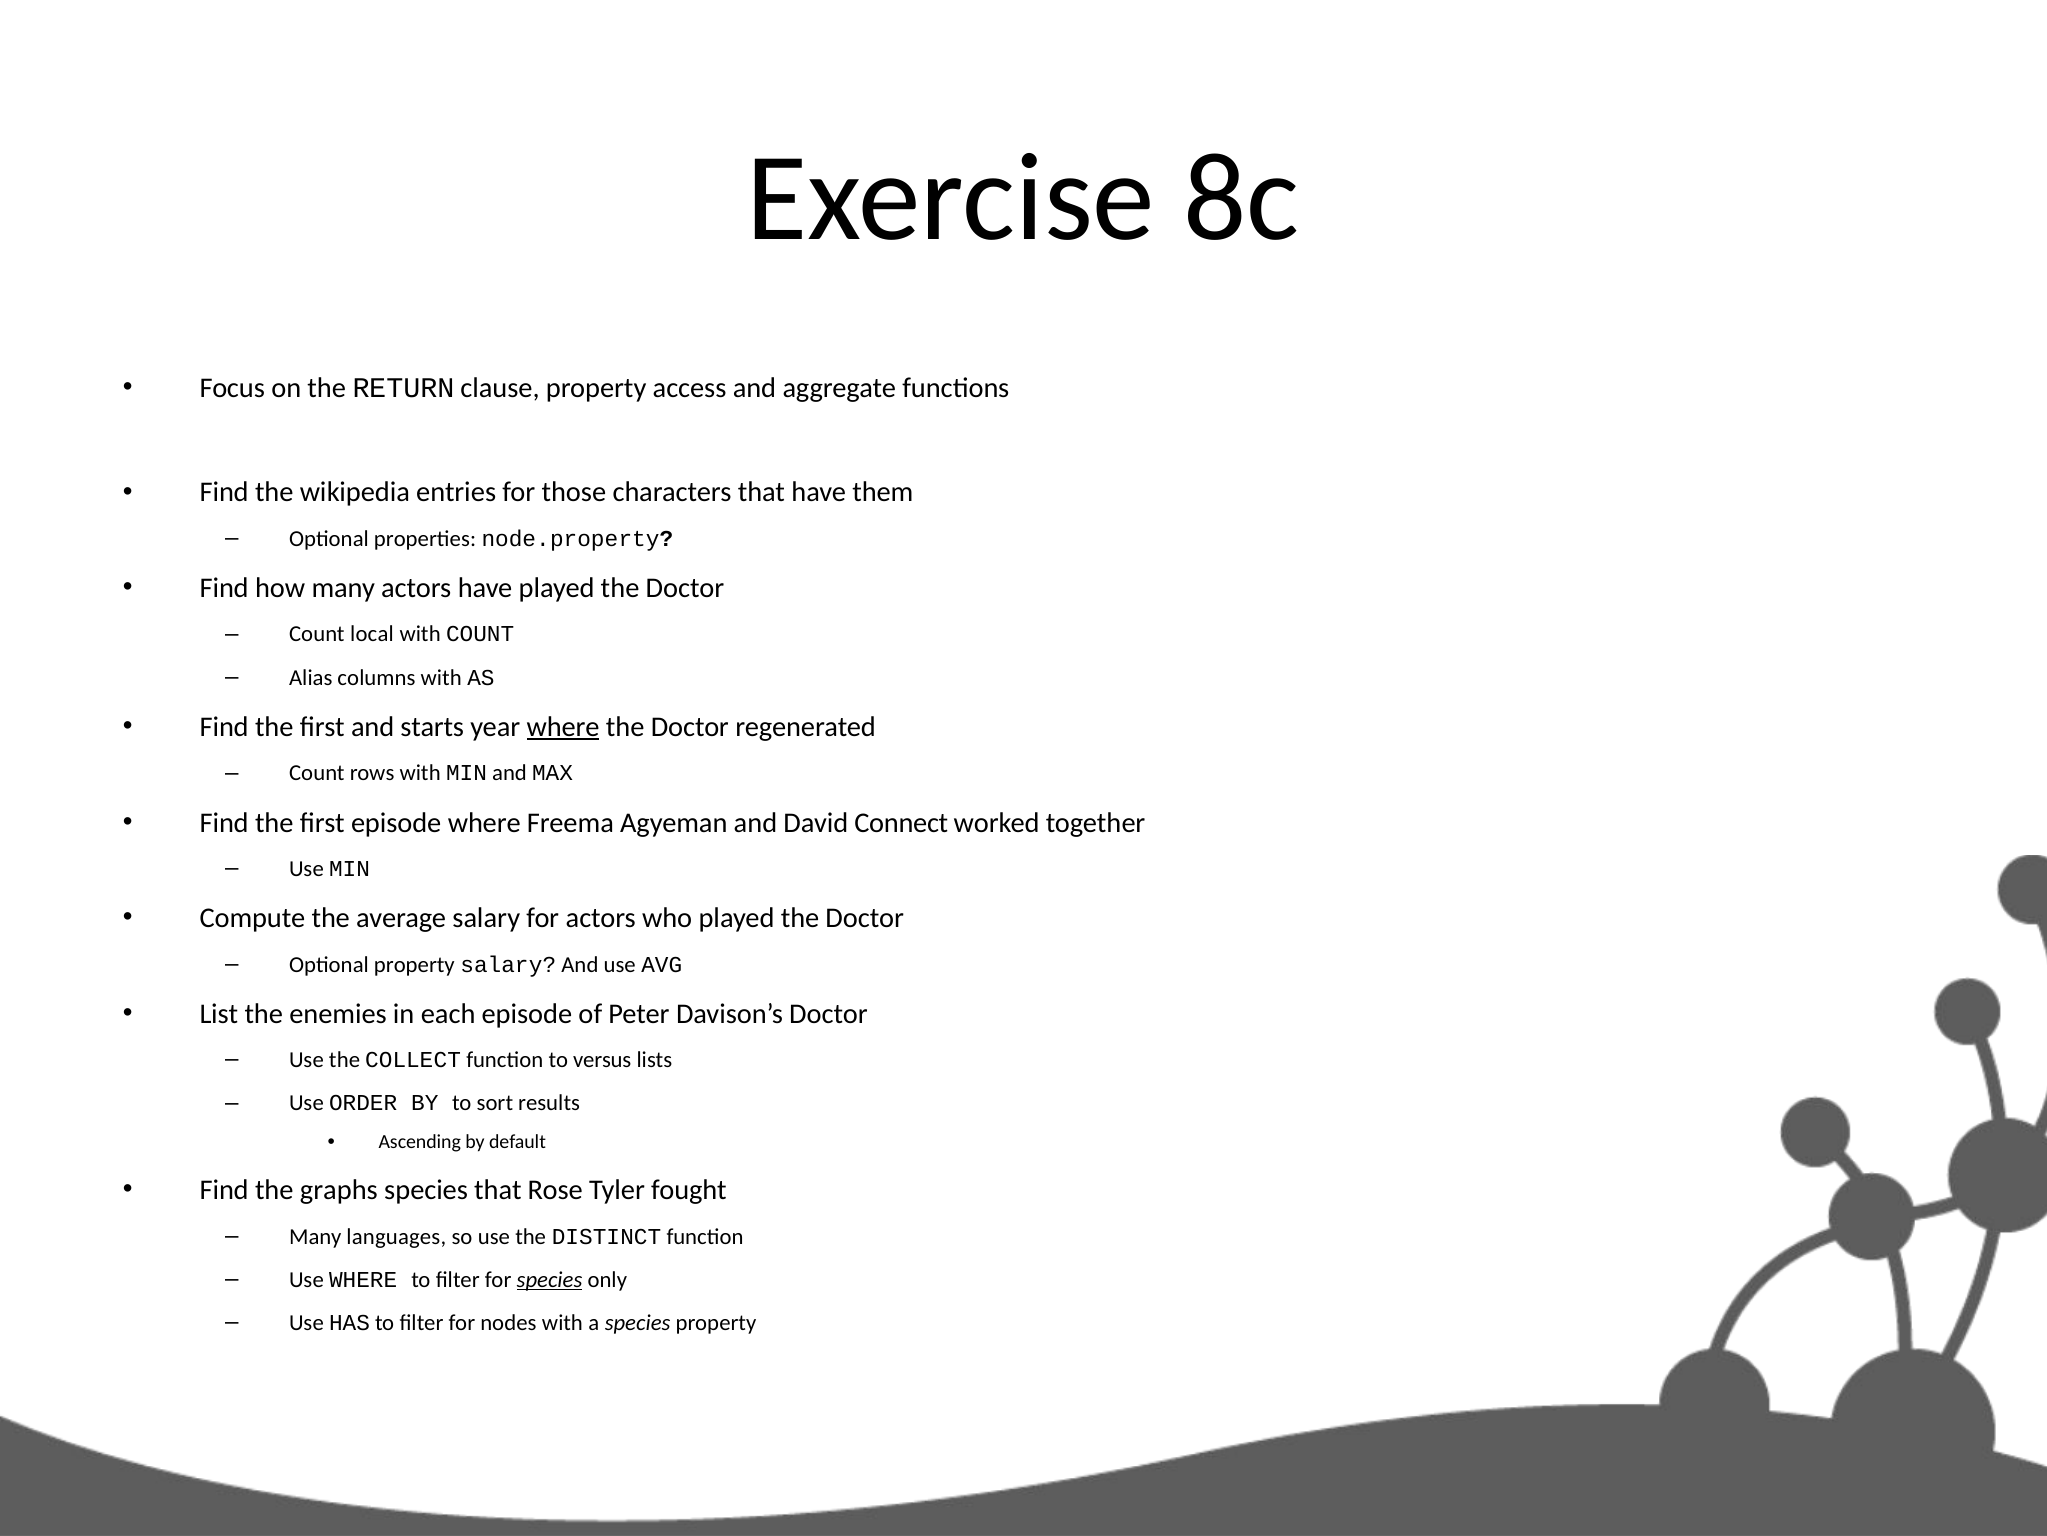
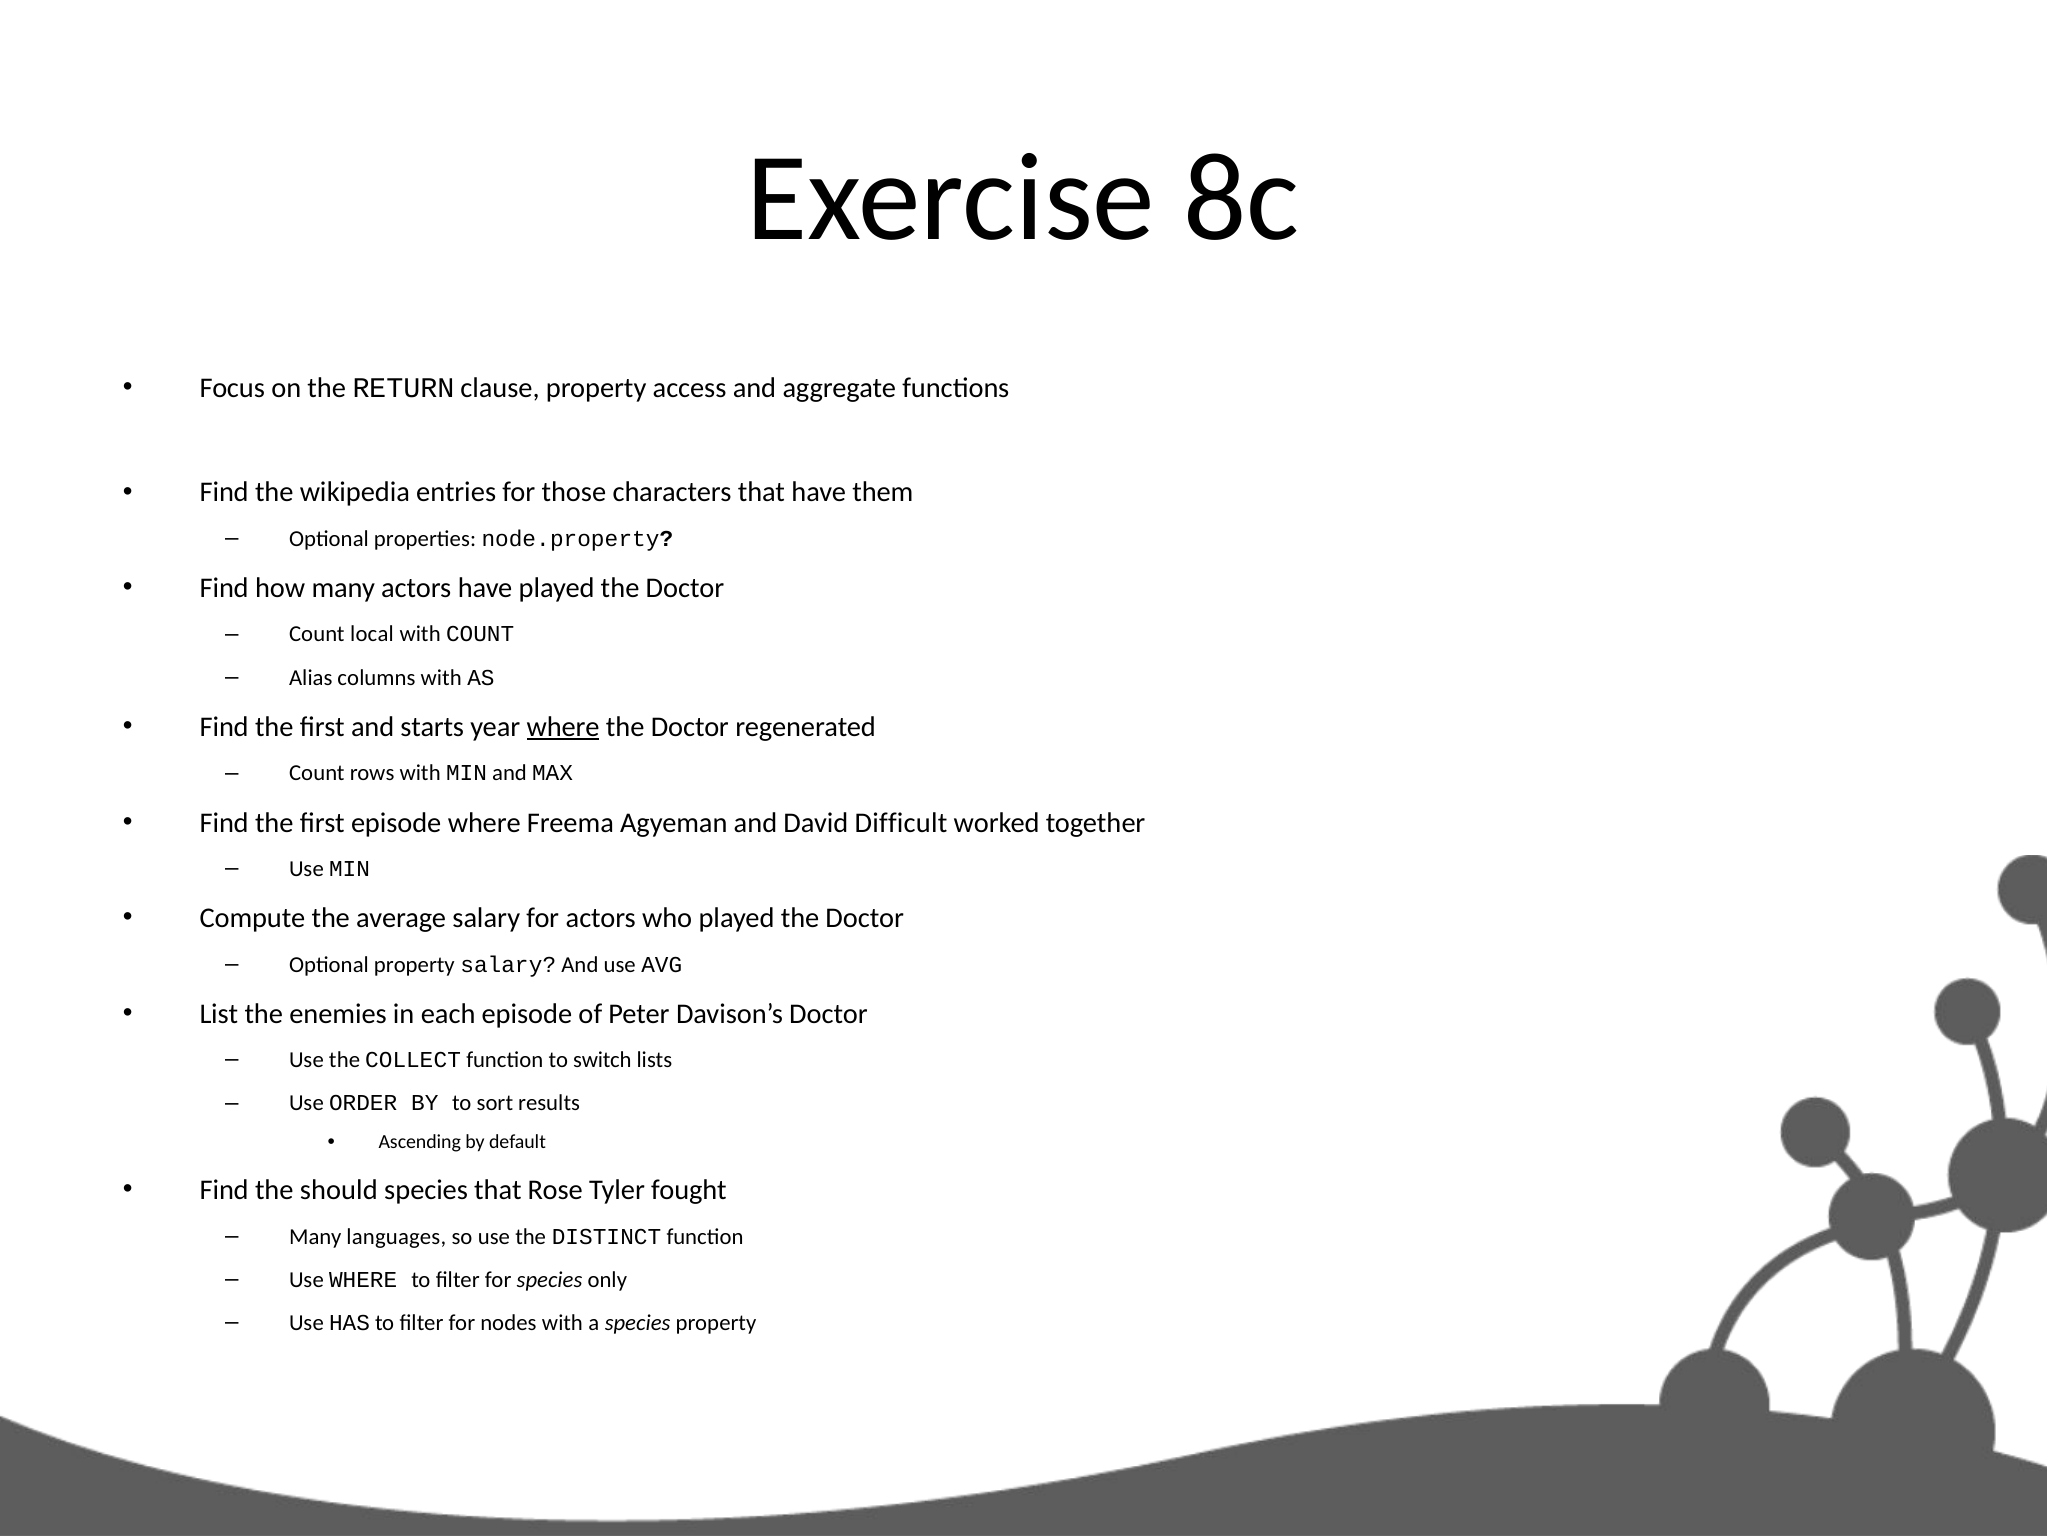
Connect: Connect -> Difficult (901, 822)
versus: versus -> switch (602, 1060)
graphs: graphs -> should (339, 1190)
species underline: present -> none (550, 1279)
